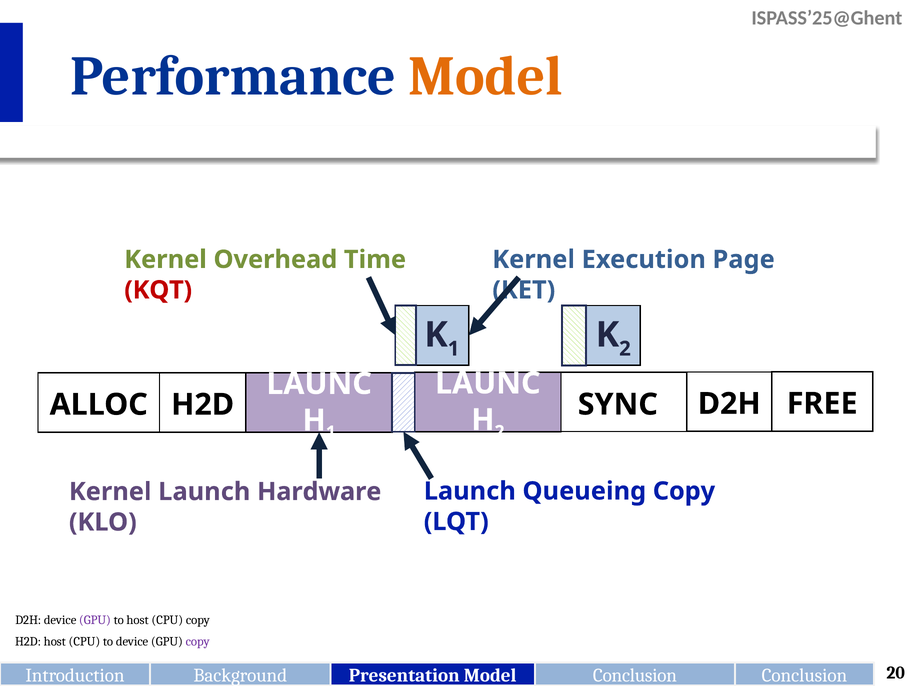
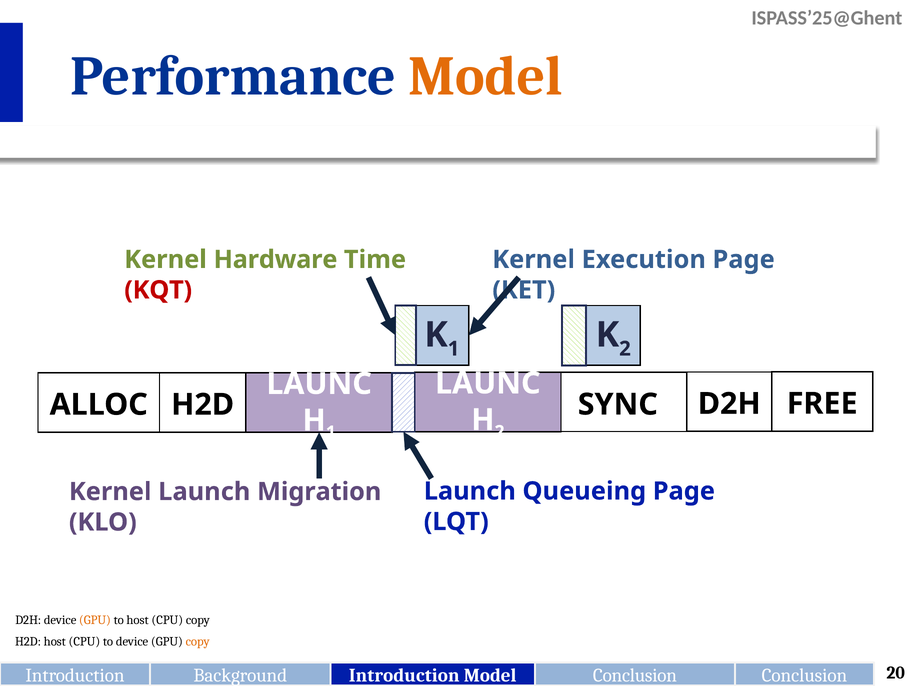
Overhead: Overhead -> Hardware (275, 259)
Queueing Copy: Copy -> Page (684, 491)
Hardware: Hardware -> Migration (319, 491)
GPU colour: purple -> orange (95, 620)
copy colour: purple -> orange (198, 641)
Background Presentation: Presentation -> Introduction (404, 675)
